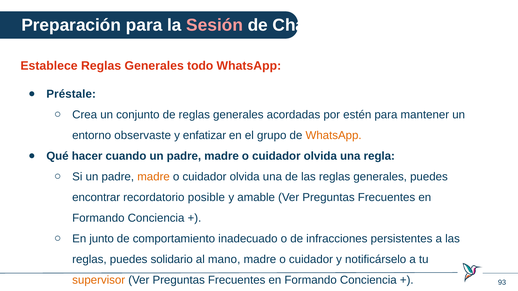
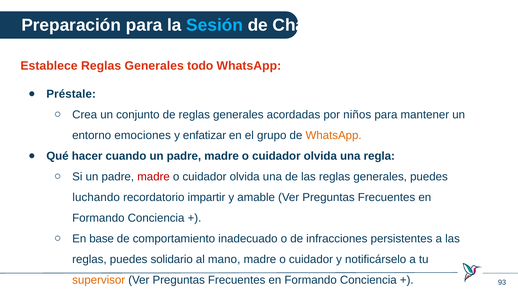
Sesión colour: pink -> light blue (215, 25)
estén: estén -> niños (357, 115)
observaste: observaste -> emociones (143, 136)
madre colour: orange -> red (154, 177)
encontrar: encontrar -> luchando (96, 198)
posible: posible -> impartir (206, 198)
junto: junto -> base (102, 239)
